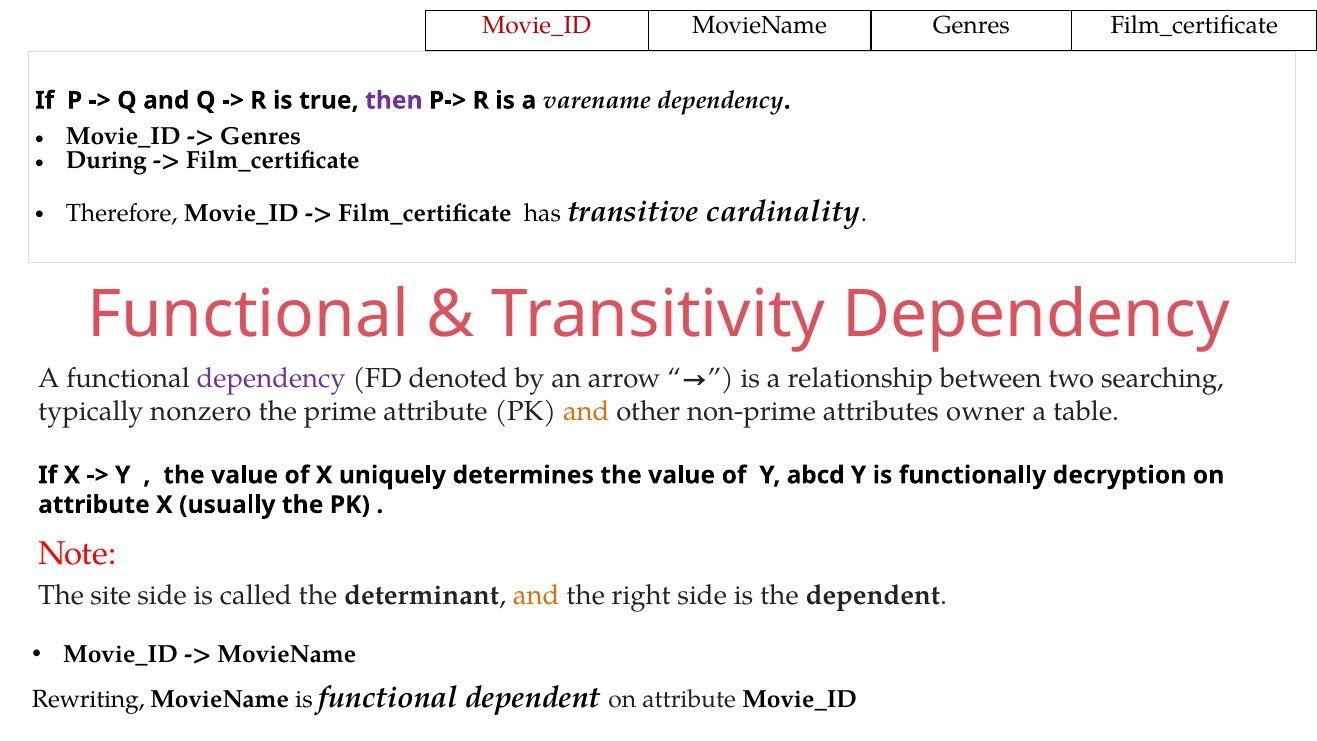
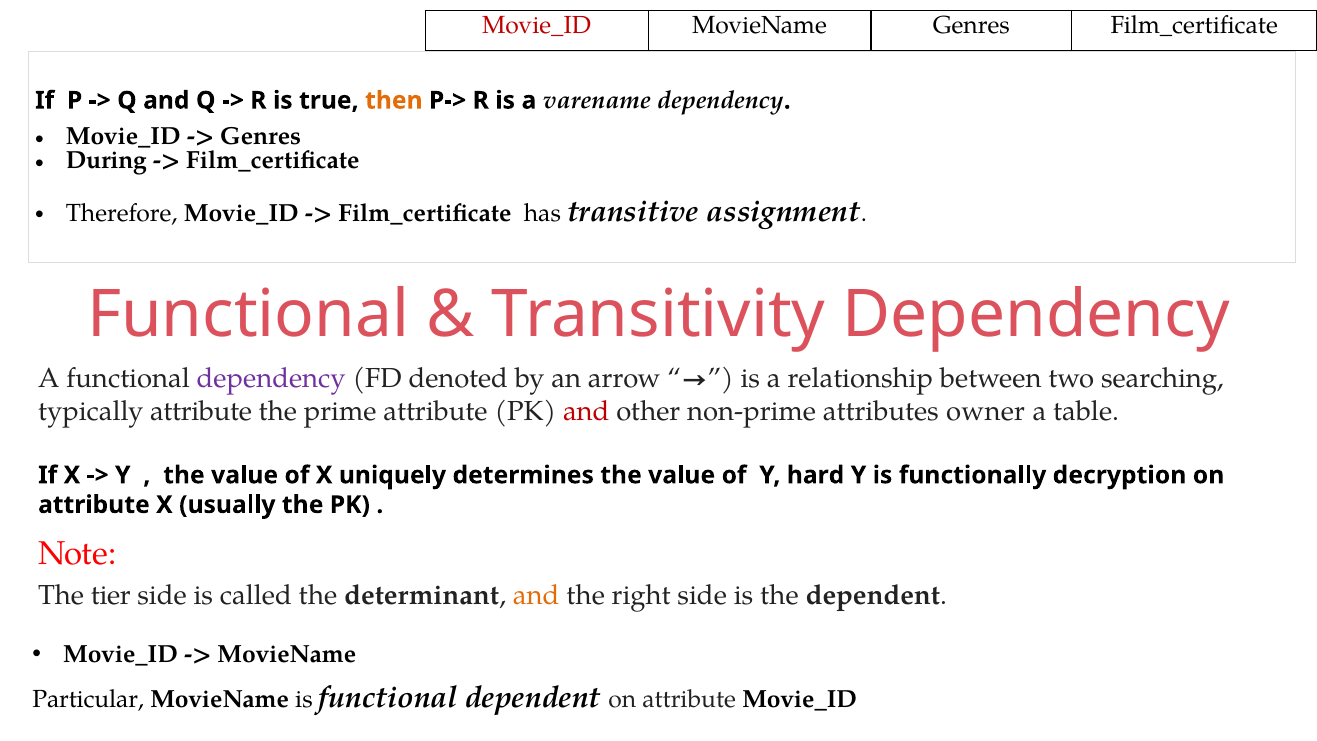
then colour: purple -> orange (394, 100)
cardinality: cardinality -> assignment (784, 211)
typically nonzero: nonzero -> attribute (201, 411)
and colour: orange -> red (586, 411)
abcd: abcd -> hard (816, 475)
site: site -> tier (111, 595)
Rewriting: Rewriting -> Particular (88, 699)
